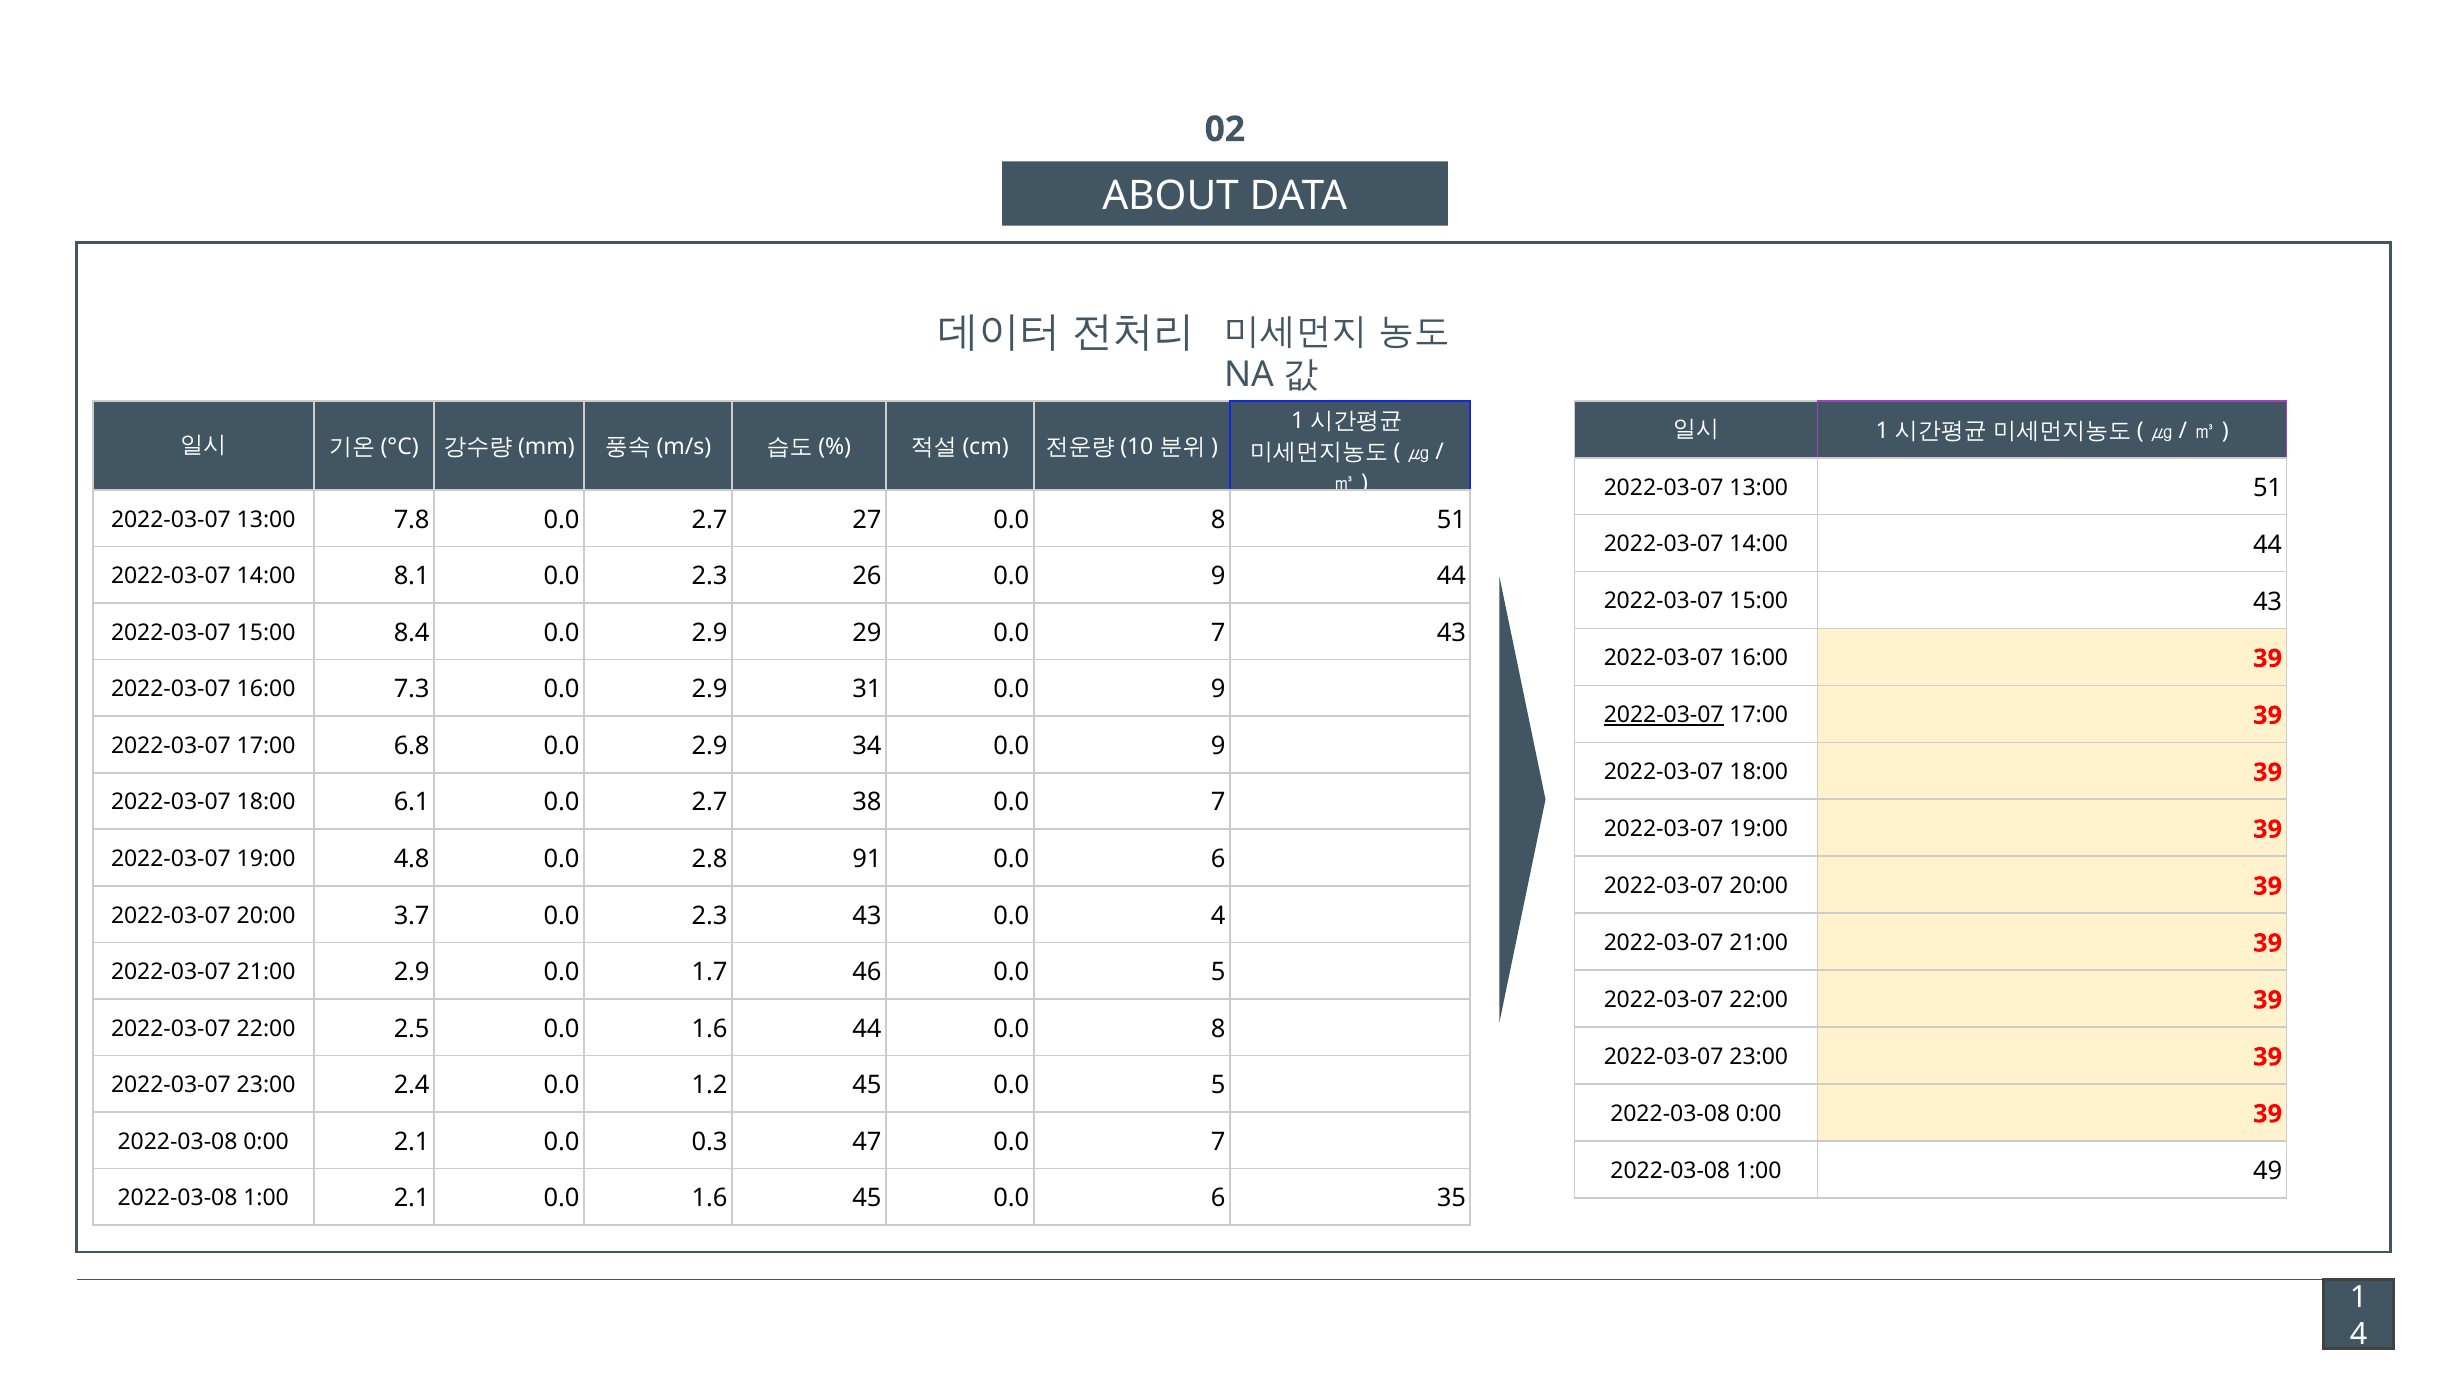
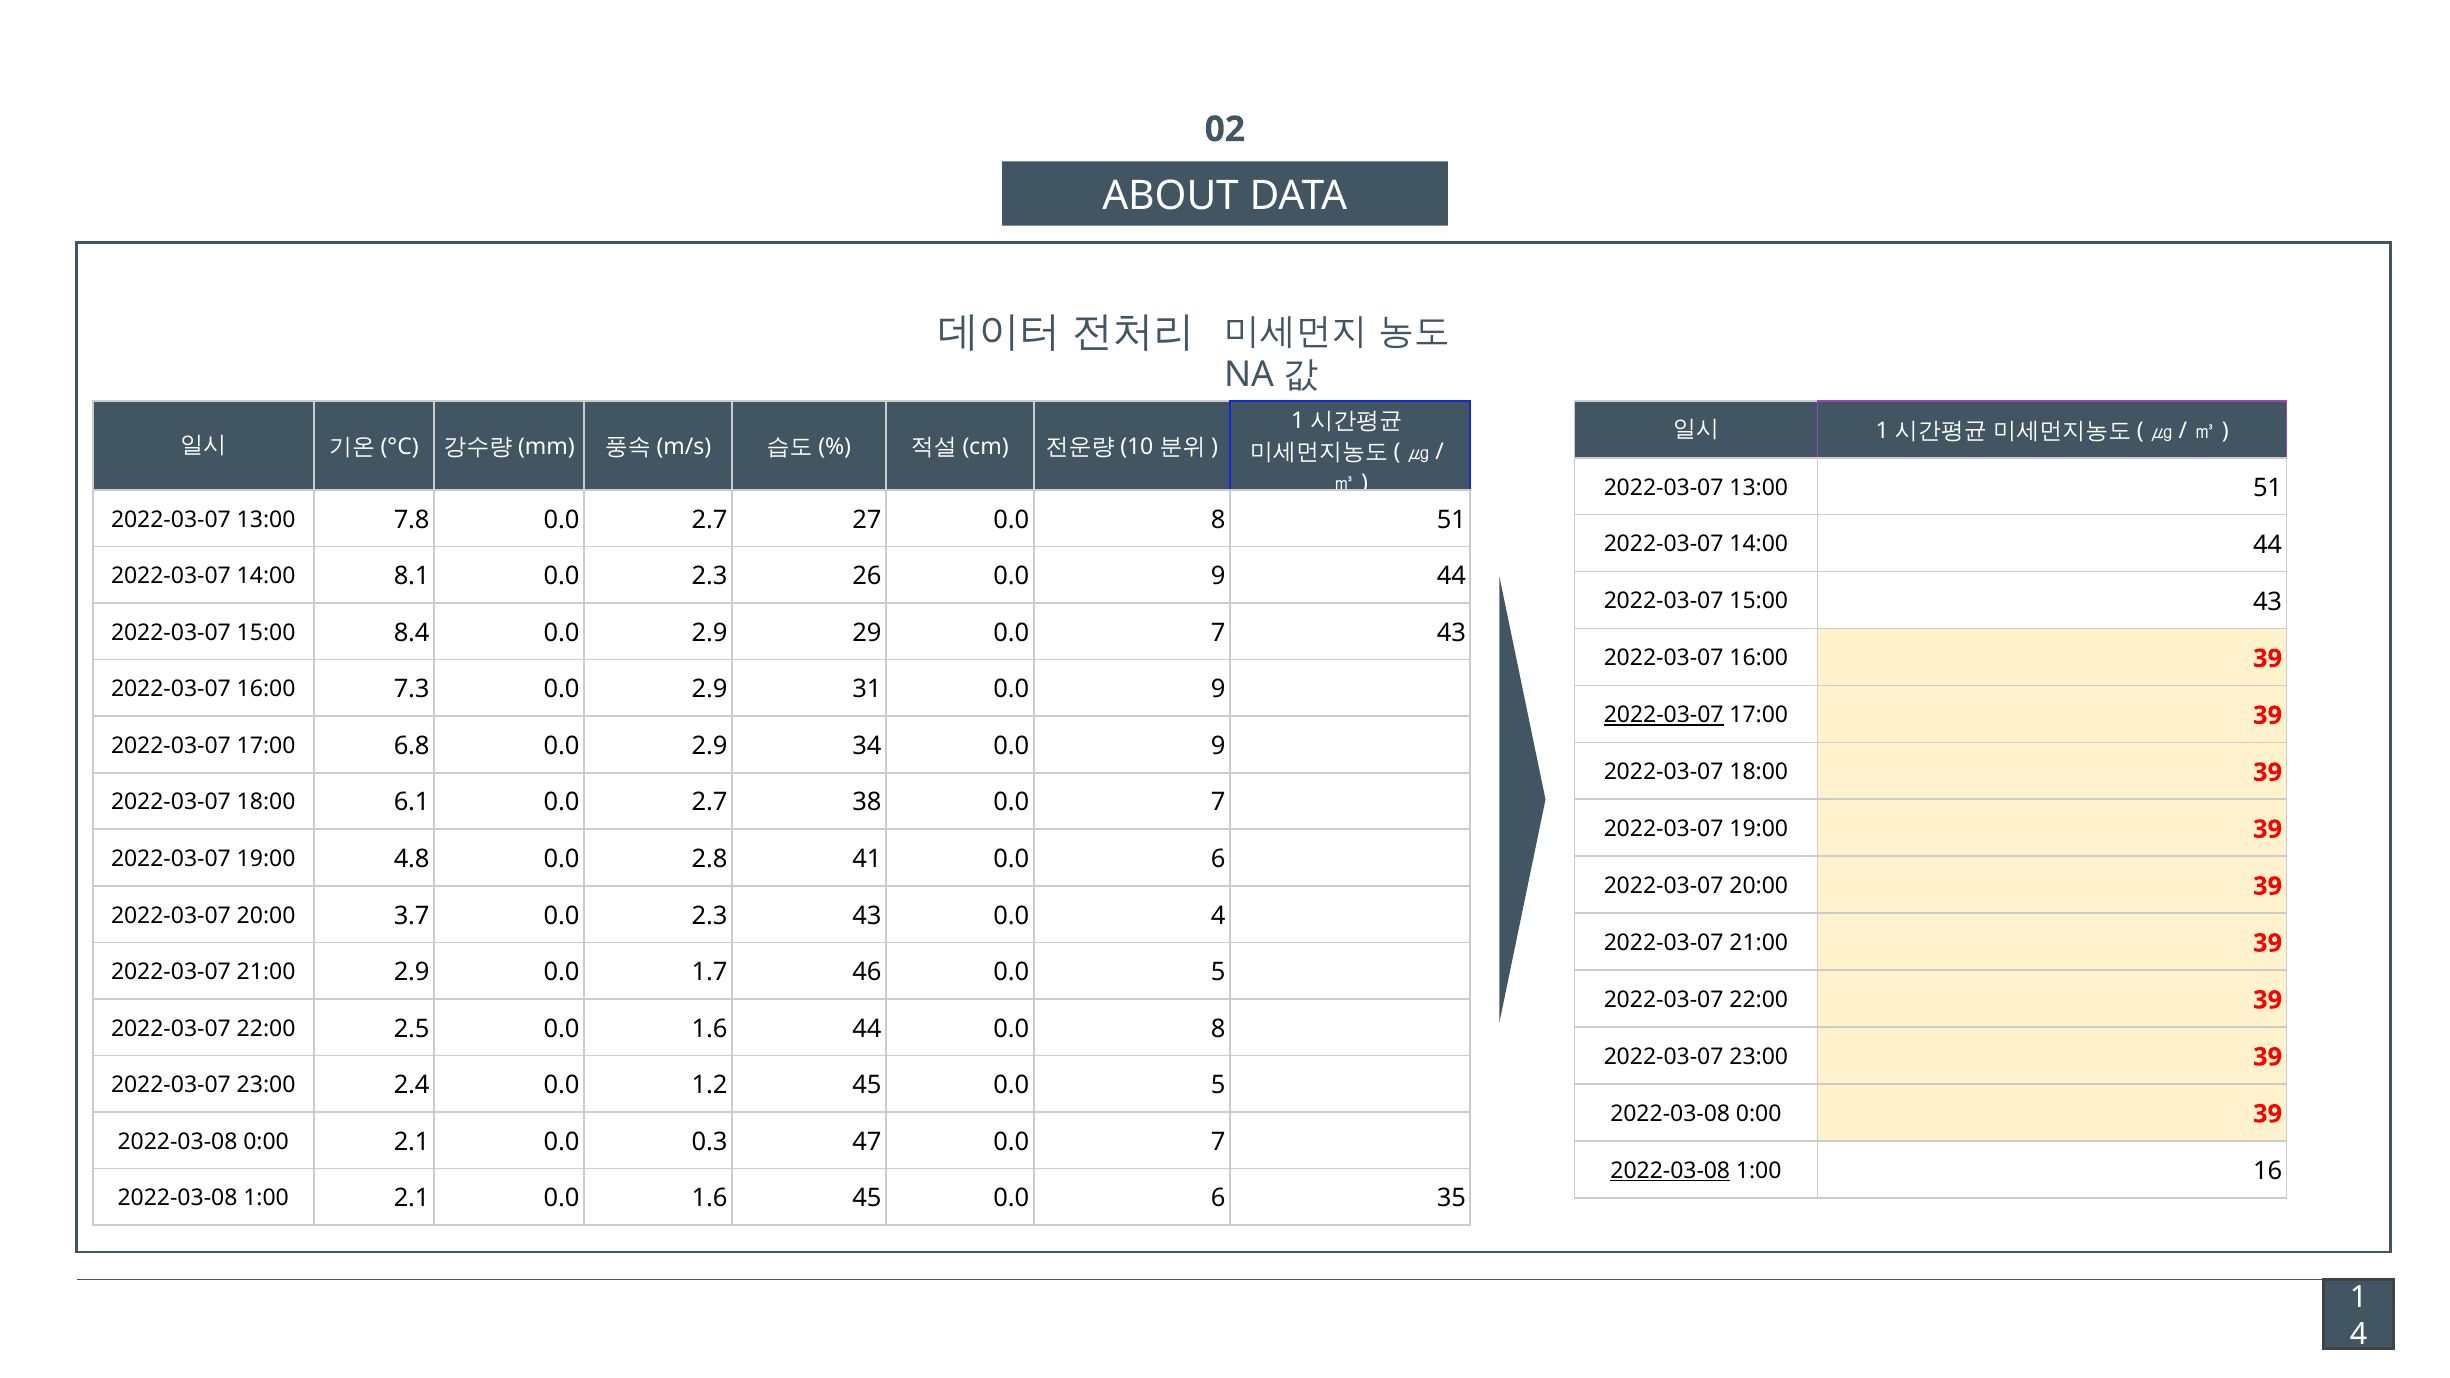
91: 91 -> 41 (867, 859)
2022-03-08 underline: none -> present (1670, 1171)
49: 49 -> 16 (2268, 1171)
